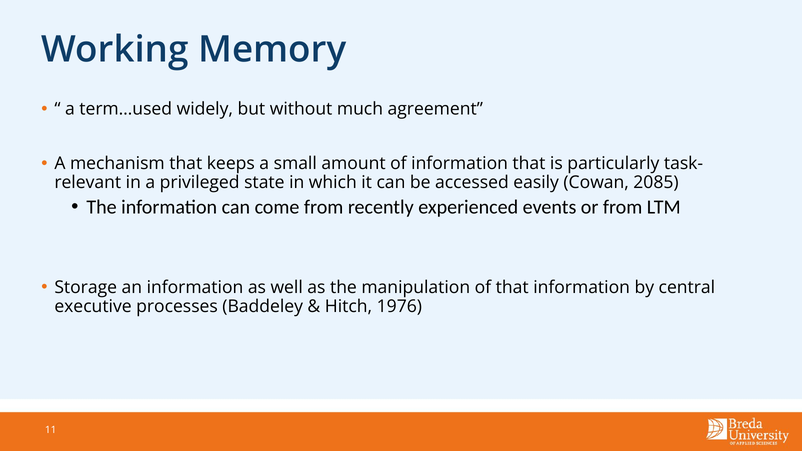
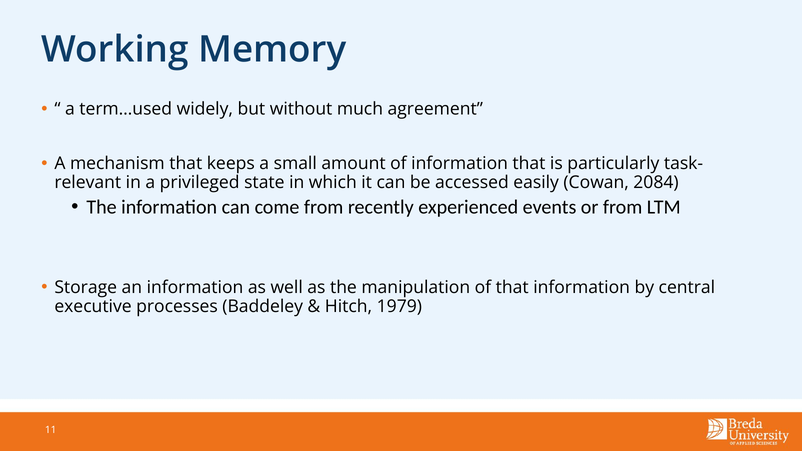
2085: 2085 -> 2084 (656, 183)
1976: 1976 -> 1979 (399, 306)
